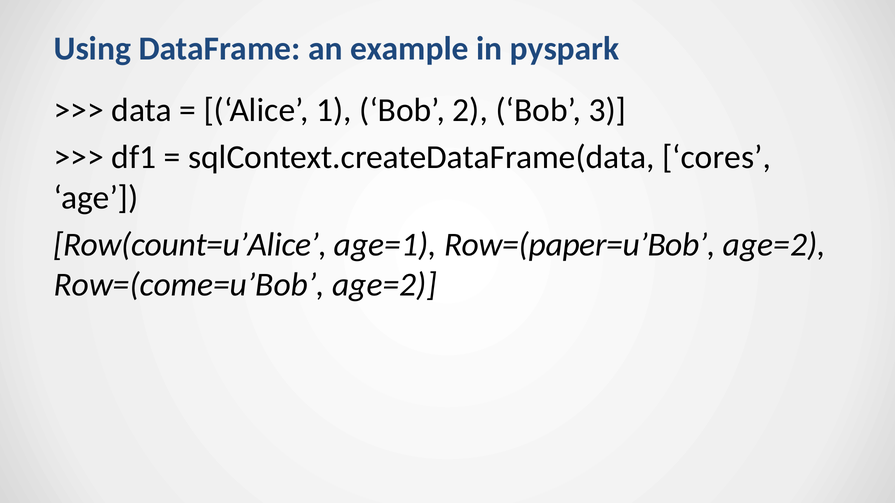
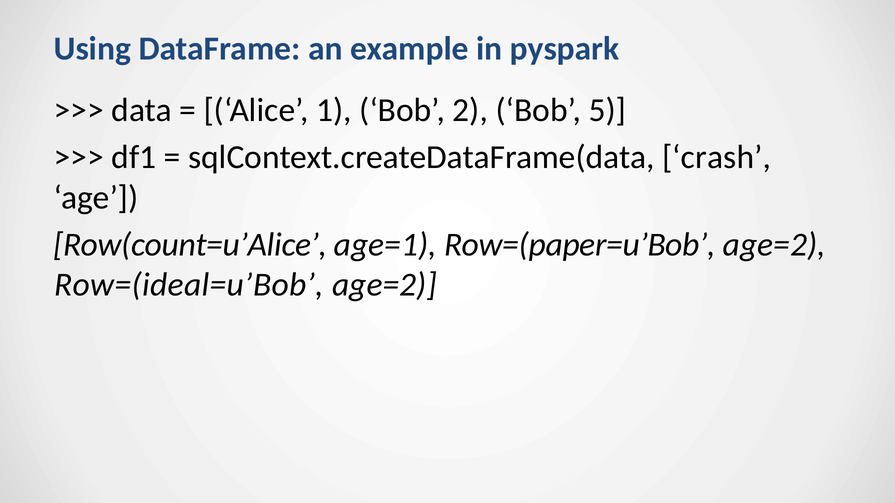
3: 3 -> 5 (607, 111)
cores: cores -> crash (717, 158)
Row=(come=u’Bob: Row=(come=u’Bob -> Row=(ideal=u’Bob (189, 285)
